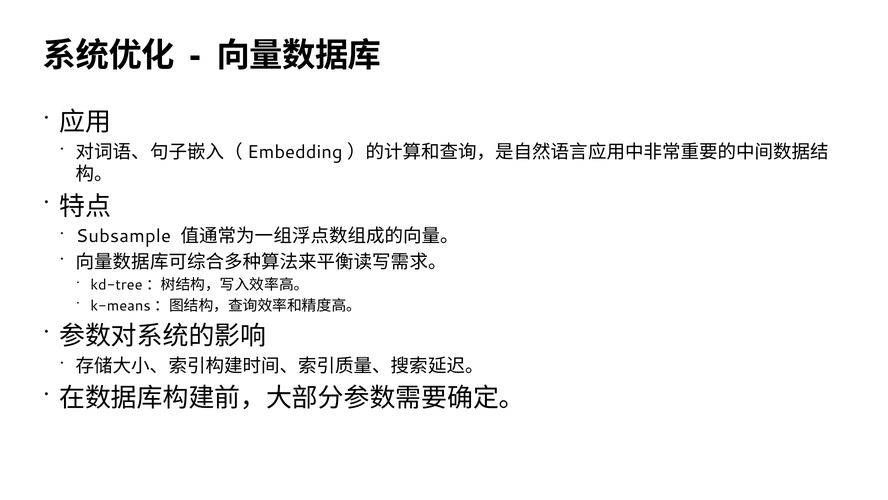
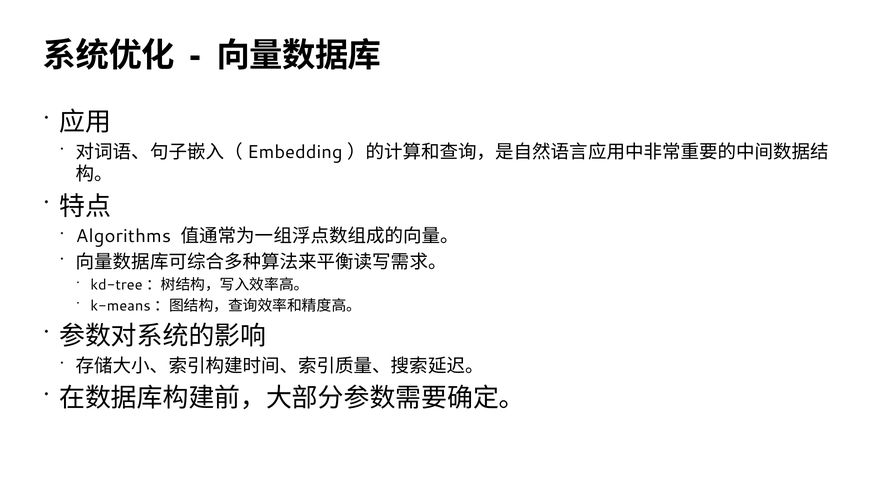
Subsample: Subsample -> Algorithms (123, 236)
